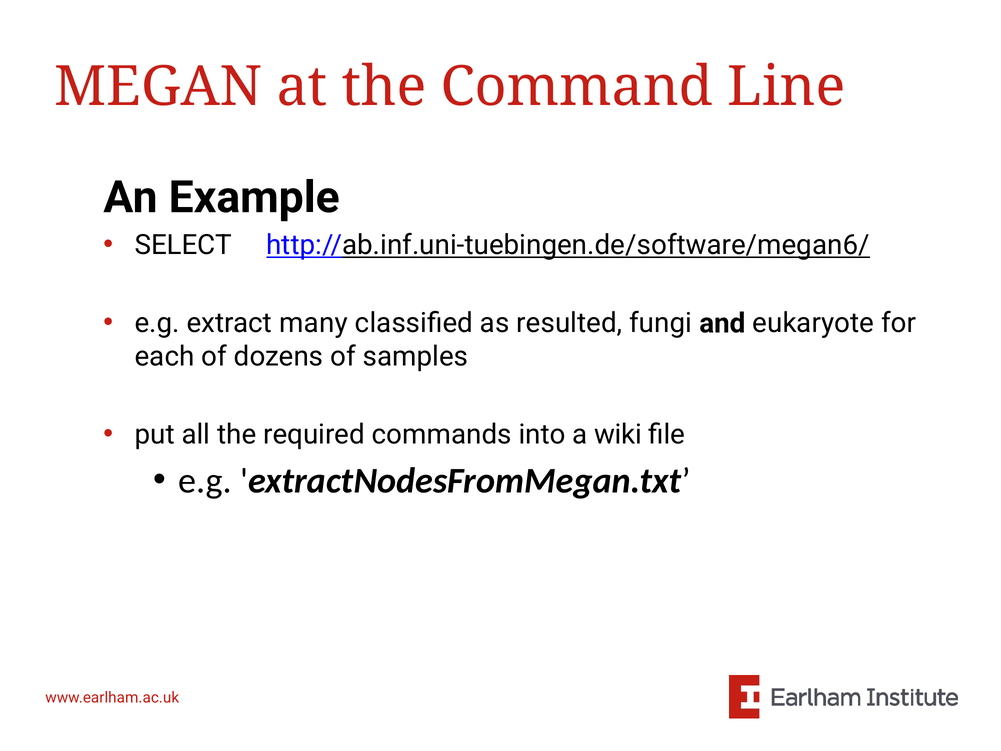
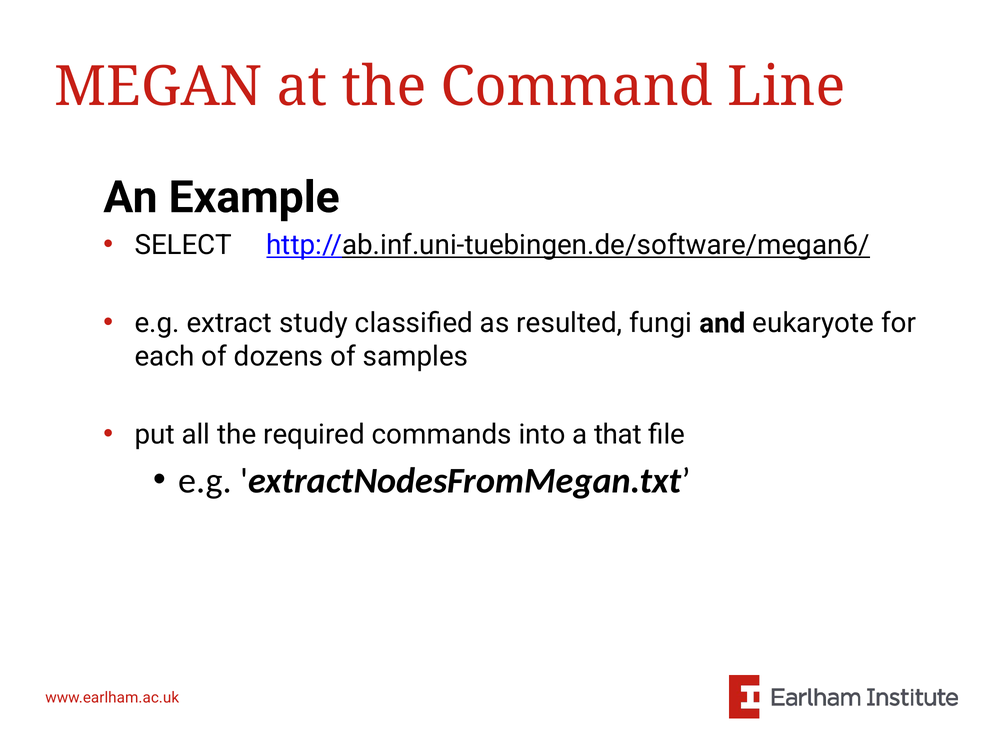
many: many -> study (313, 323)
wiki: wiki -> that (618, 435)
